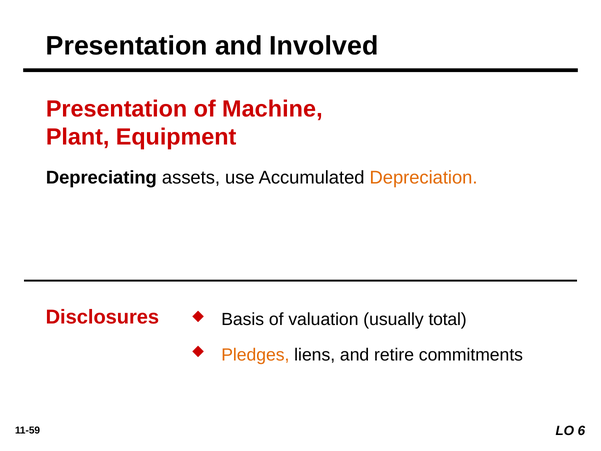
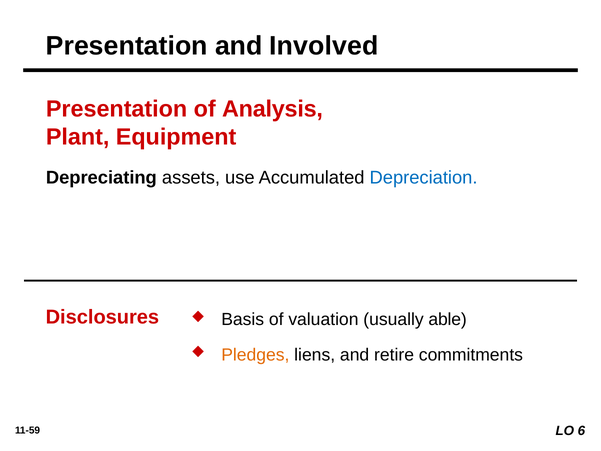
Machine: Machine -> Analysis (273, 109)
Depreciation colour: orange -> blue (424, 178)
total: total -> able (448, 319)
